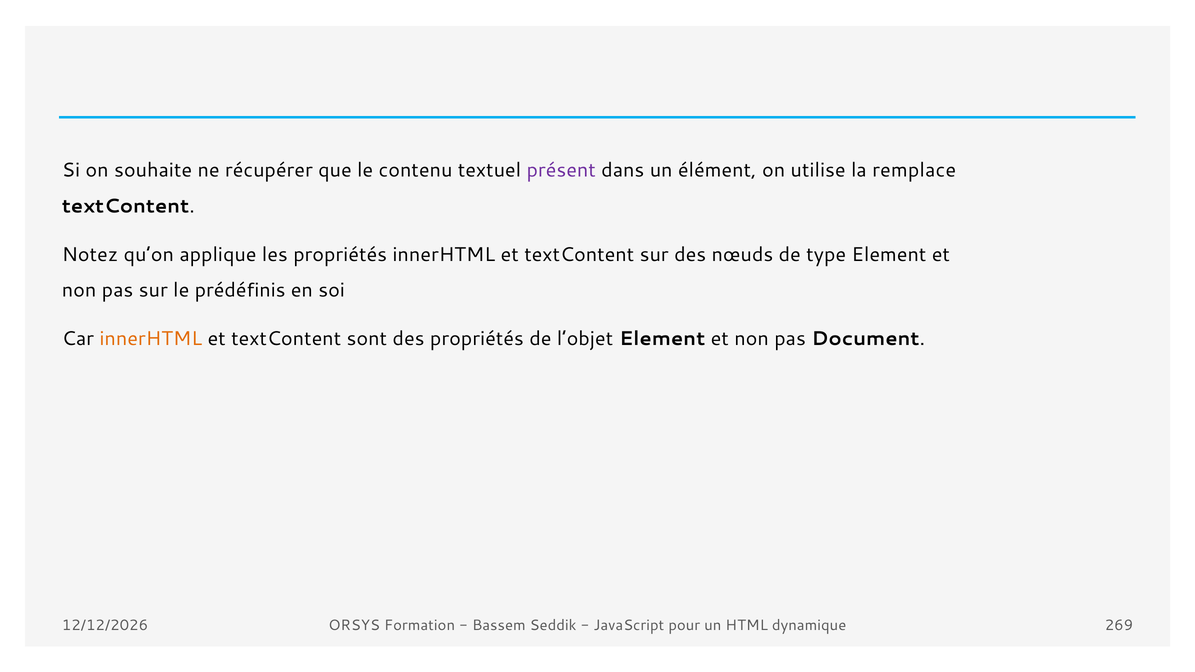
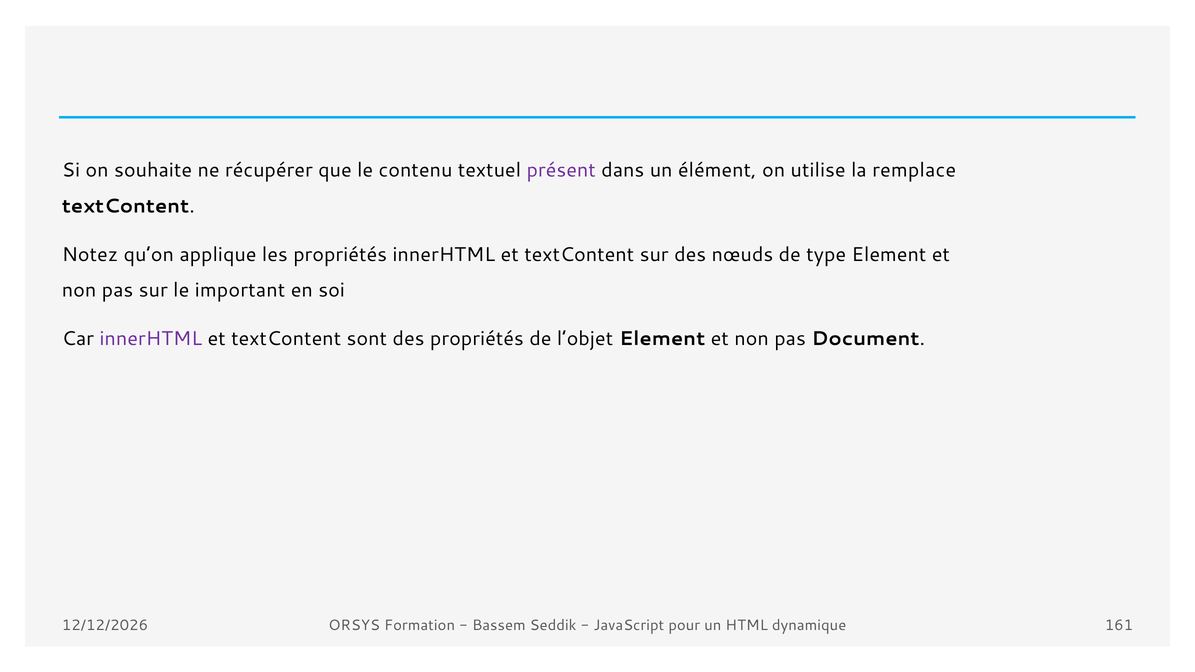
prédéfinis: prédéfinis -> important (240, 290)
innerHTML colour: orange -> purple (151, 339)
269: 269 -> 161 (1119, 625)
